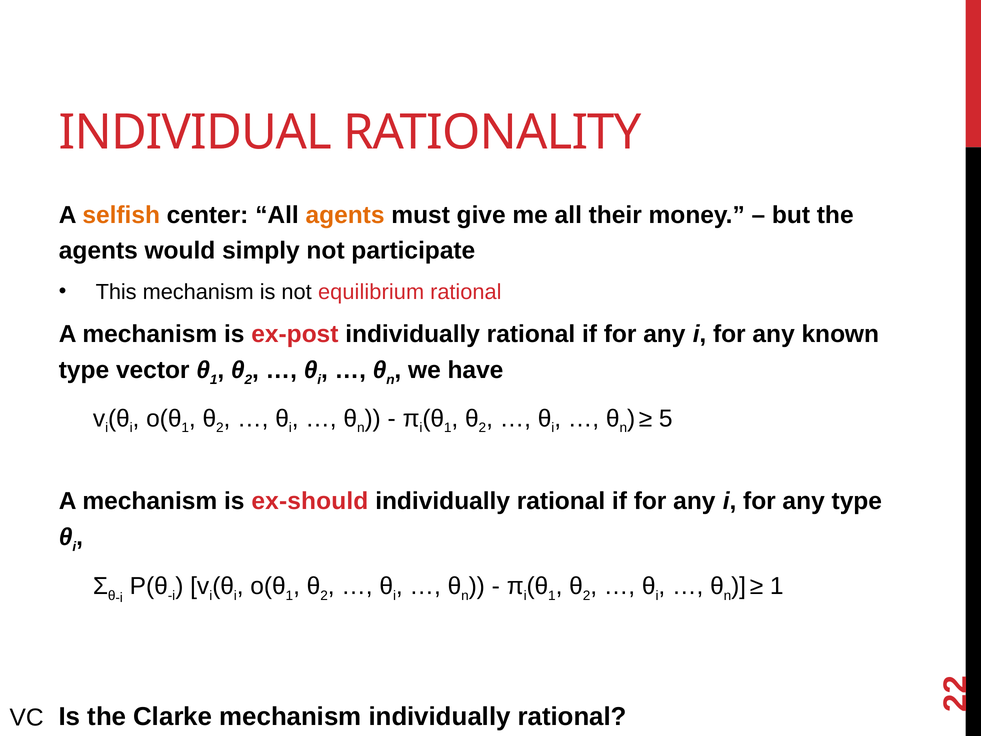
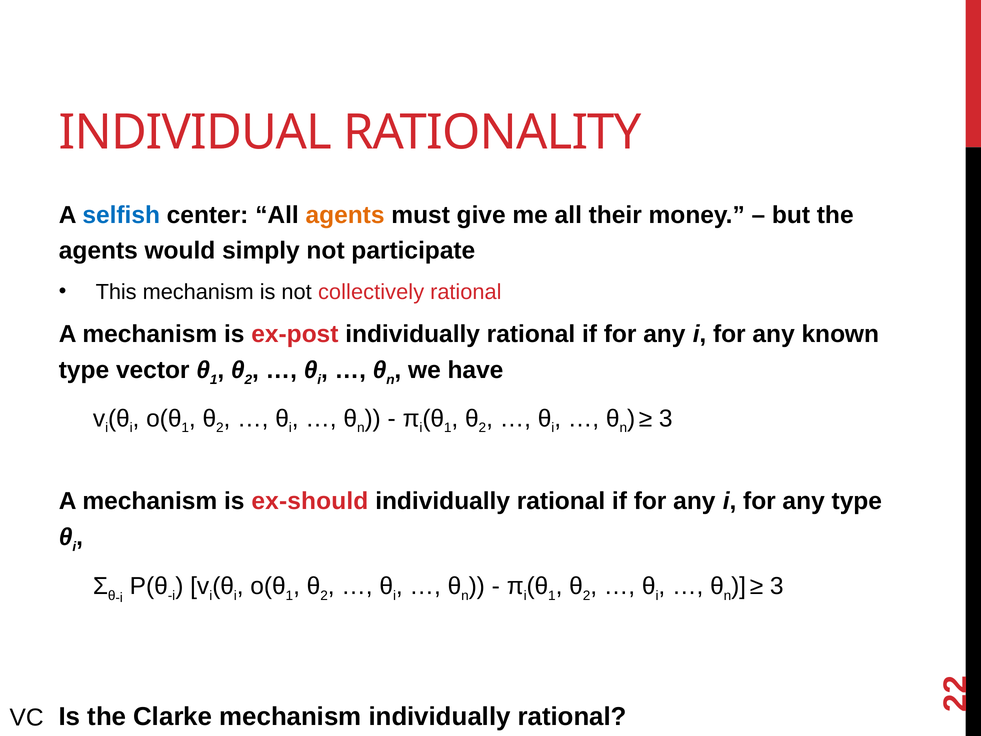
selfish colour: orange -> blue (121, 215)
equilibrium: equilibrium -> collectively (371, 292)
5: 5 -> 3 (666, 418)
1: 1 -> 3 (777, 586)
